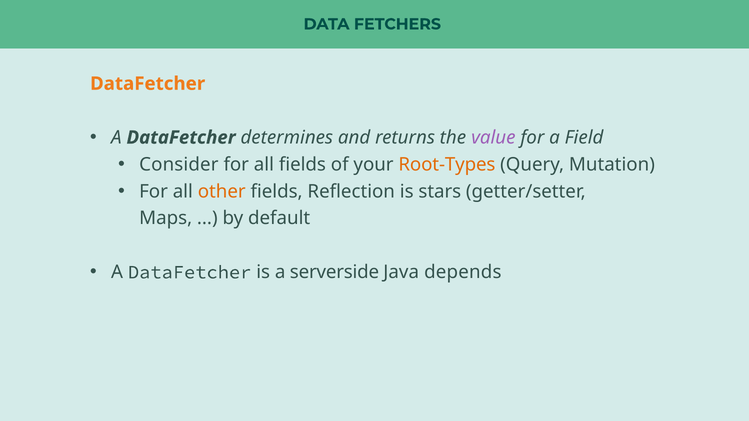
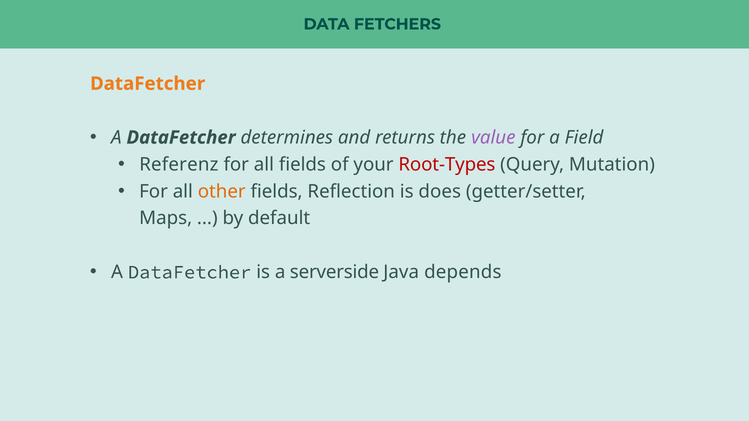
Consider: Consider -> Referenz (179, 165)
Root-Types colour: orange -> red (447, 165)
stars: stars -> does (440, 192)
